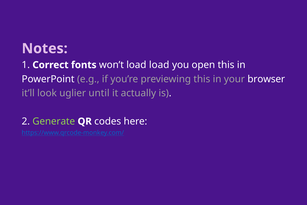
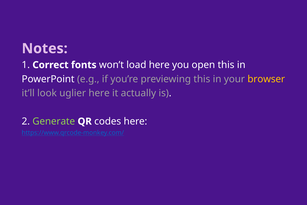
load load: load -> here (159, 65)
browser colour: white -> yellow (266, 79)
uglier until: until -> here (99, 93)
